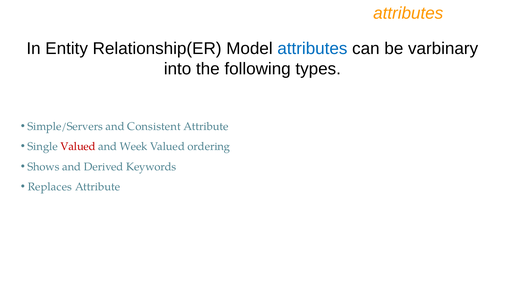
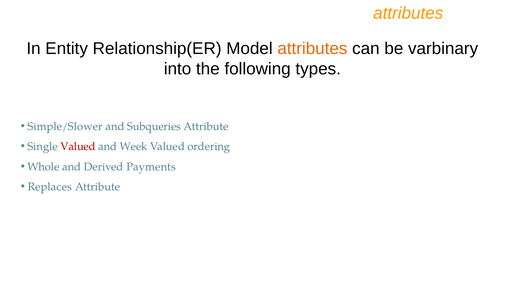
attributes colour: blue -> orange (312, 49)
Simple/Servers: Simple/Servers -> Simple/Slower (65, 127)
Consistent: Consistent -> Subqueries (154, 127)
Shows: Shows -> Whole (43, 167)
Keywords: Keywords -> Payments (151, 167)
